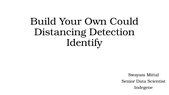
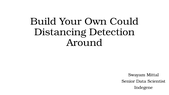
Identify: Identify -> Around (84, 43)
